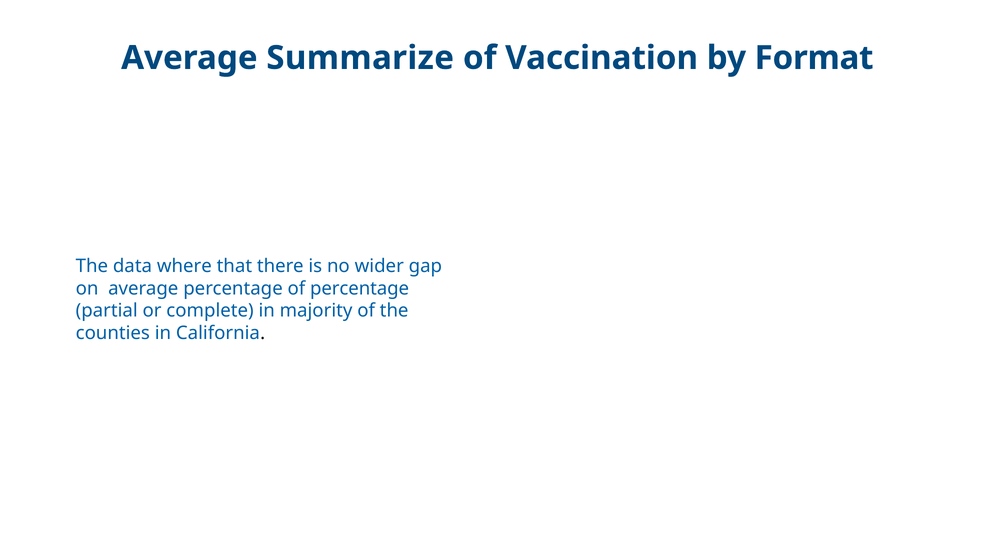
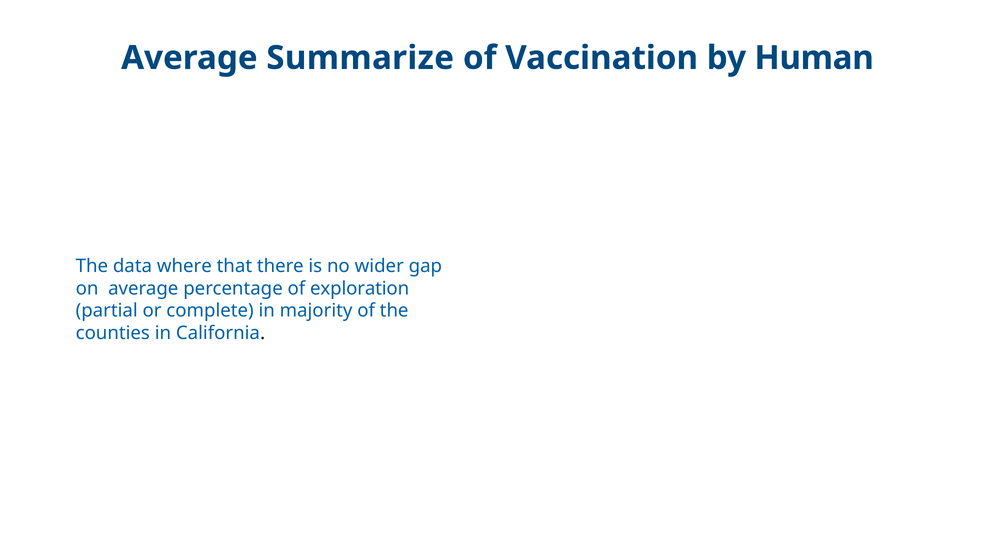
Format: Format -> Human (814, 58)
of percentage: percentage -> exploration (360, 288)
